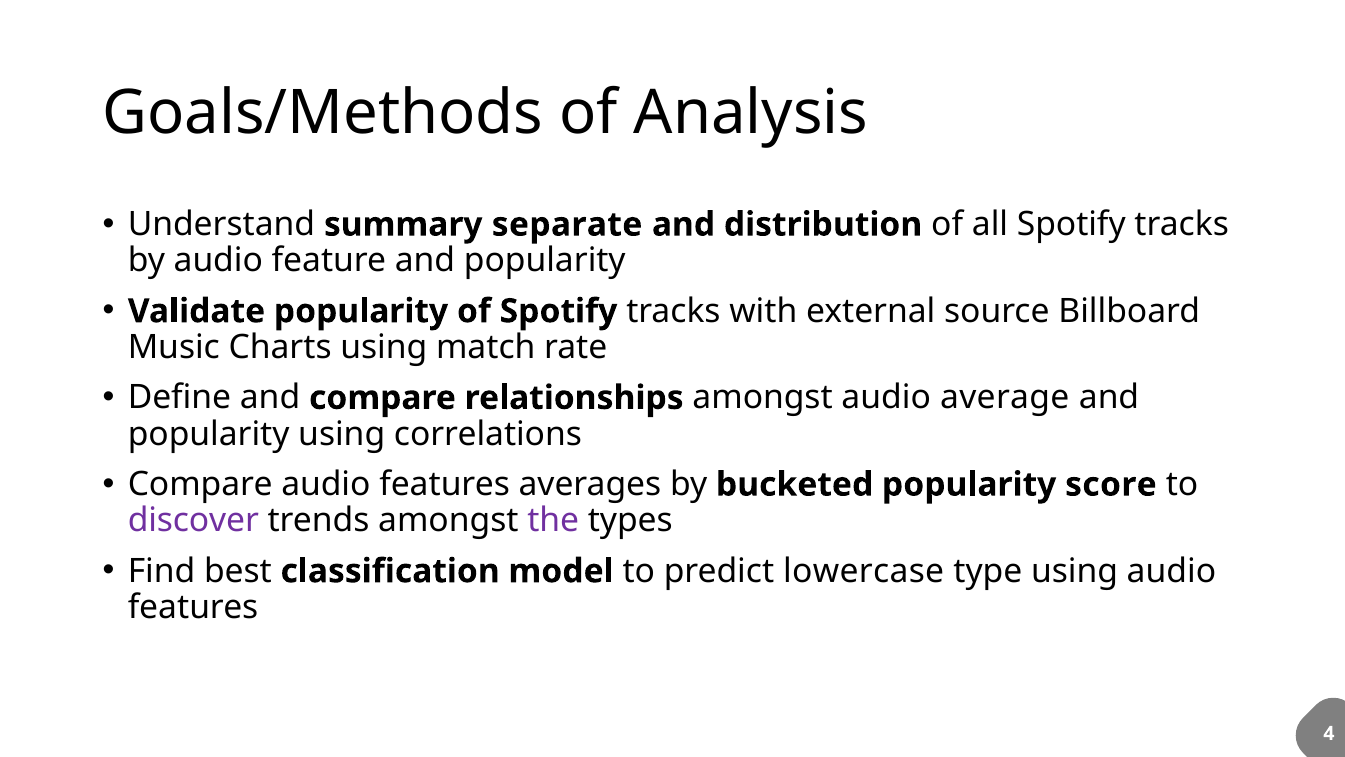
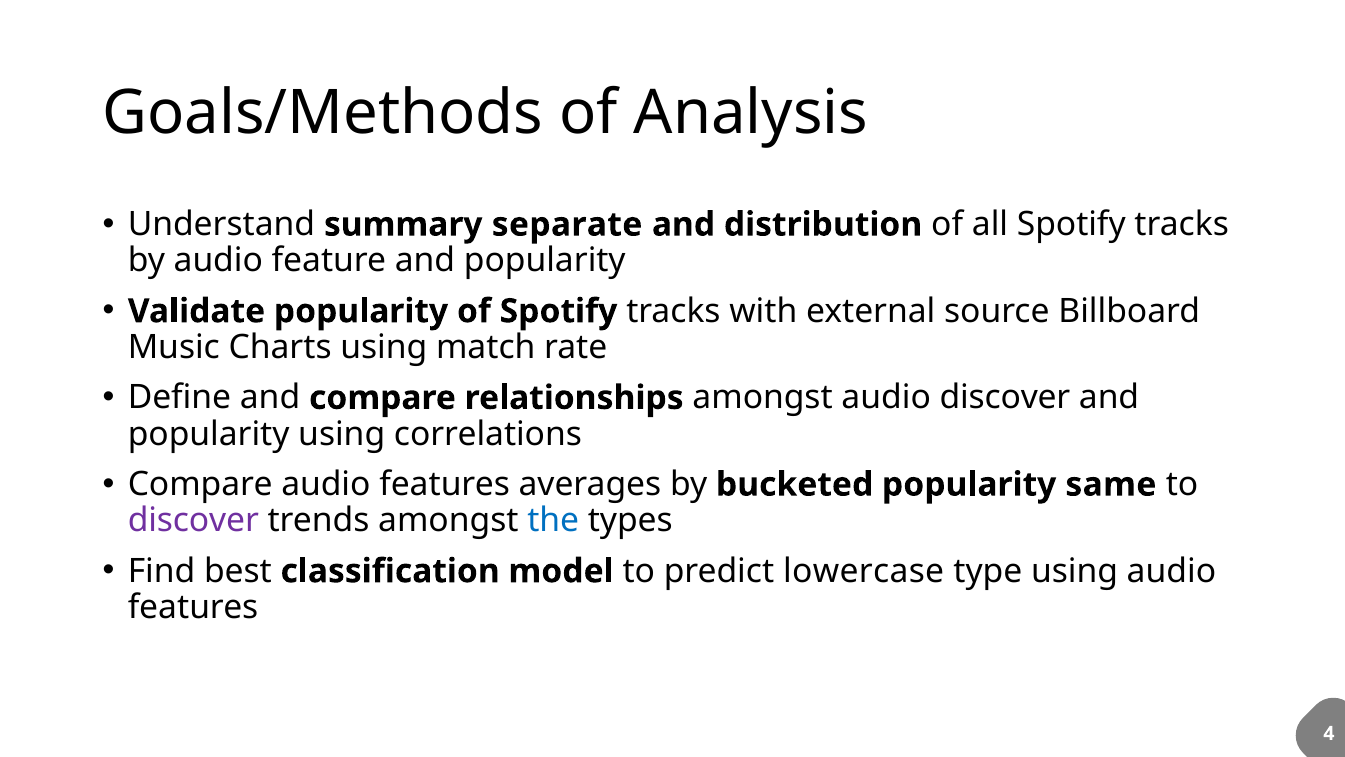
audio average: average -> discover (1005, 398)
score: score -> same (1111, 484)
the colour: purple -> blue (553, 521)
